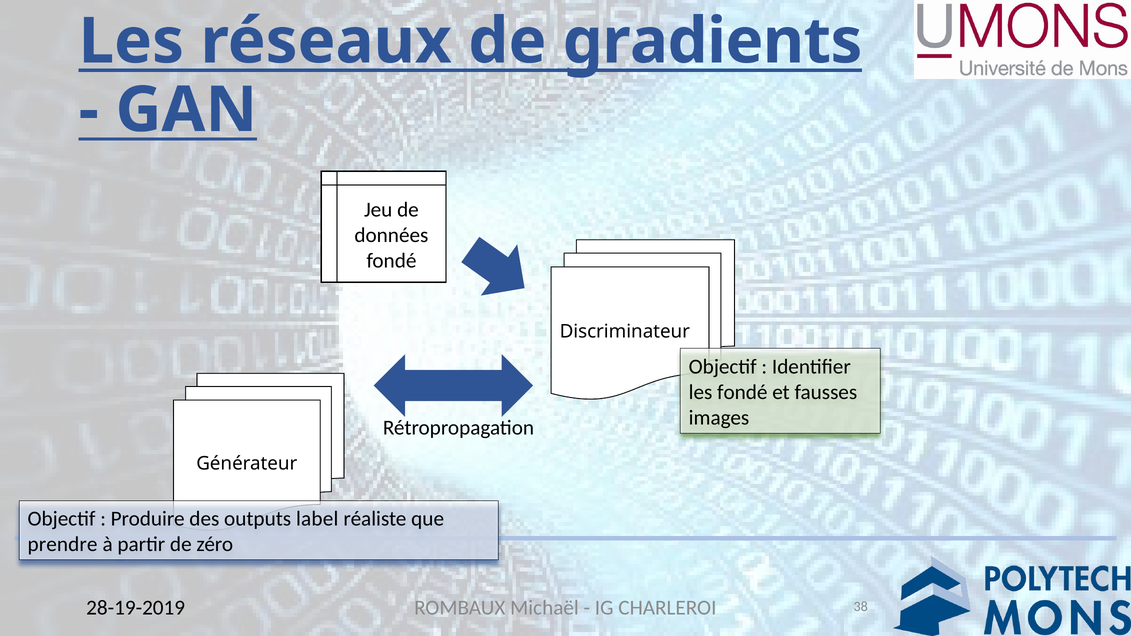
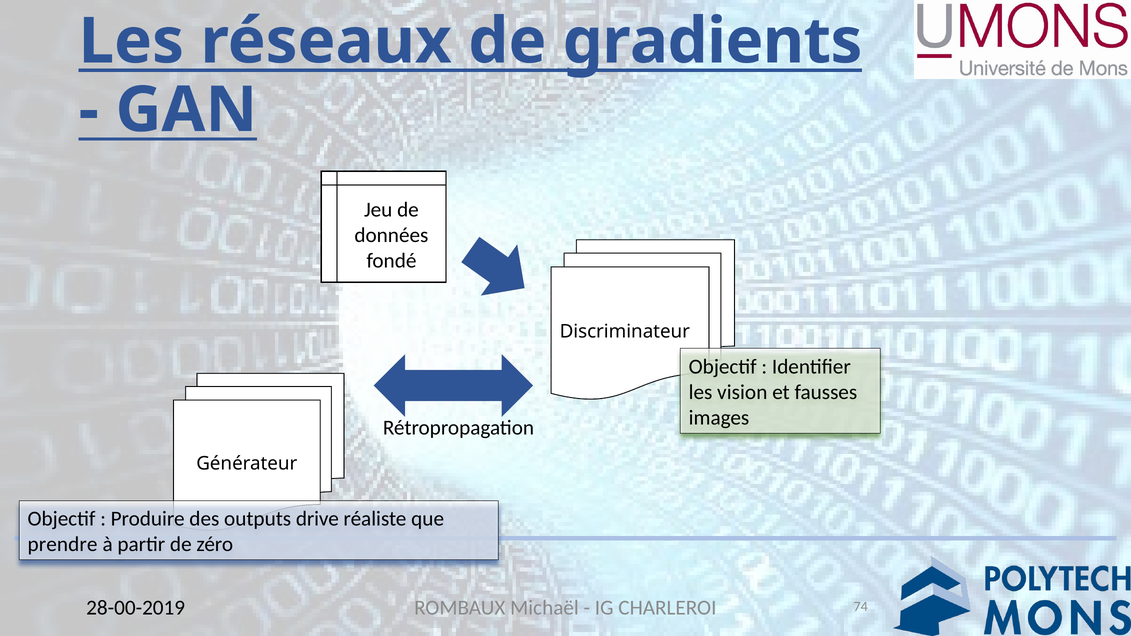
les fondé: fondé -> vision (742, 392)
label: label -> drive (317, 519)
38: 38 -> 74 (861, 607)
28-19-2019: 28-19-2019 -> 28-00-2019 (136, 608)
